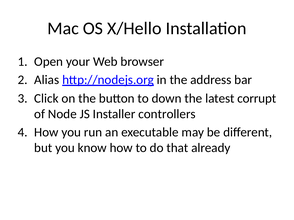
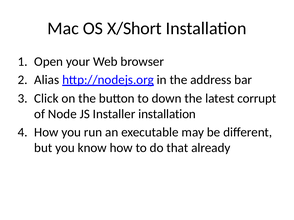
X/Hello: X/Hello -> X/Short (134, 28)
Installer controllers: controllers -> installation (167, 114)
